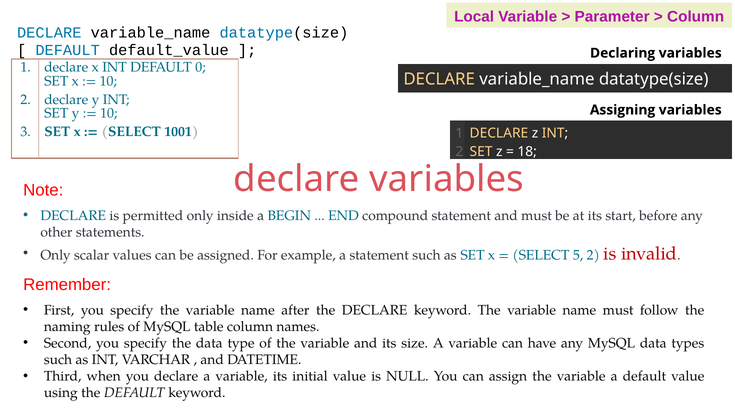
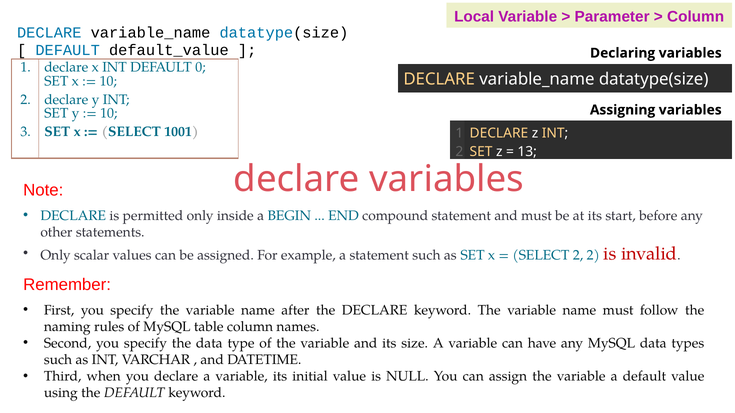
18: 18 -> 13 (527, 152)
SELECT 5: 5 -> 2 (578, 255)
